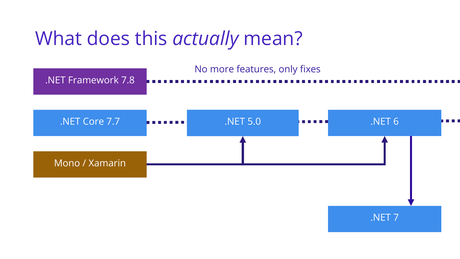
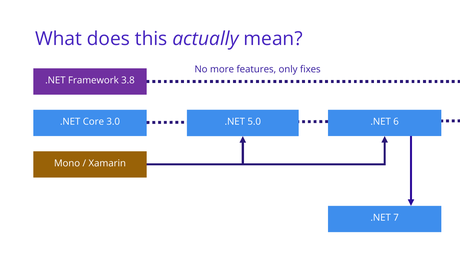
7.8: 7.8 -> 3.8 (128, 80)
7.7: 7.7 -> 3.0 (113, 122)
